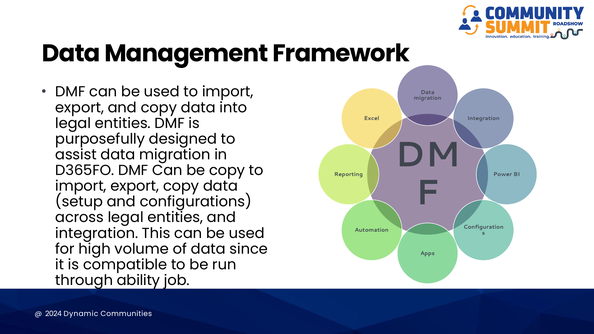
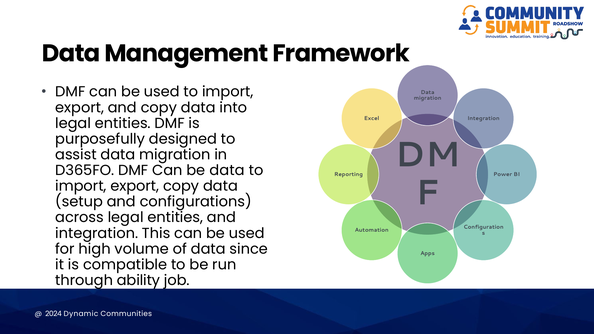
be copy: copy -> data (227, 170)
